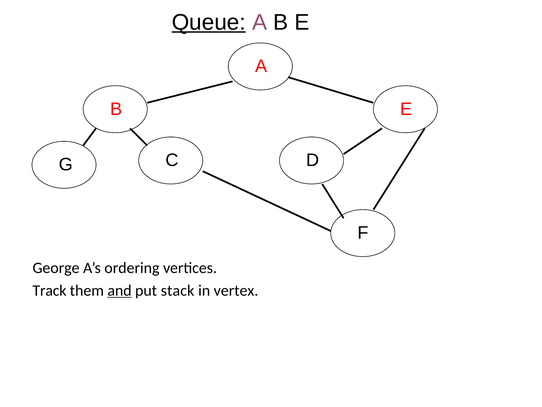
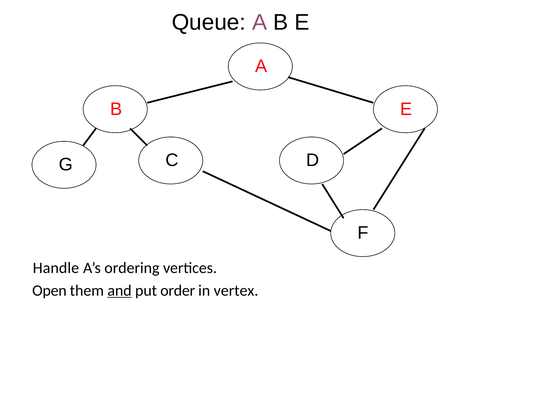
Queue underline: present -> none (209, 22)
George: George -> Handle (56, 267)
Track: Track -> Open (49, 290)
stack: stack -> order (178, 290)
